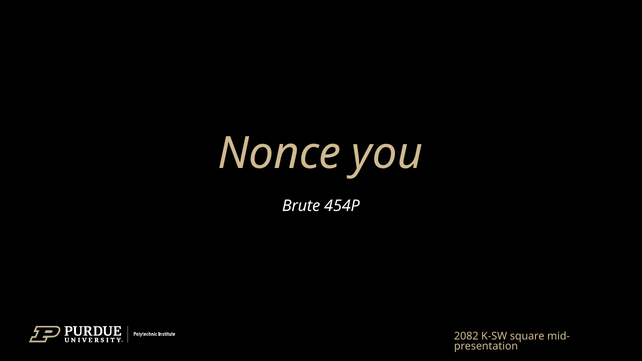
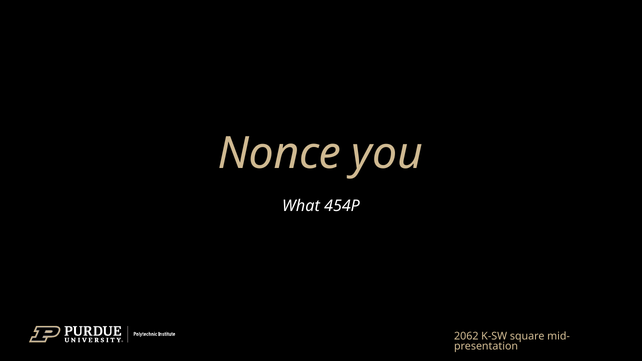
Brute: Brute -> What (301, 206)
2082: 2082 -> 2062 (466, 336)
